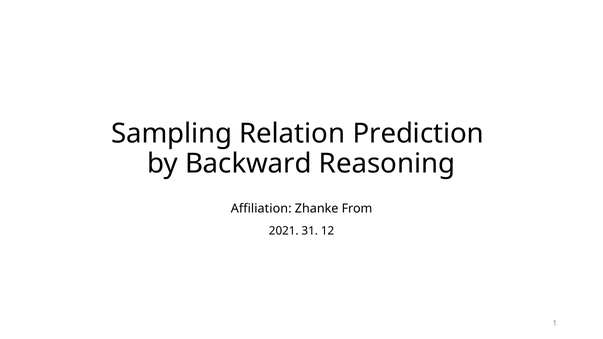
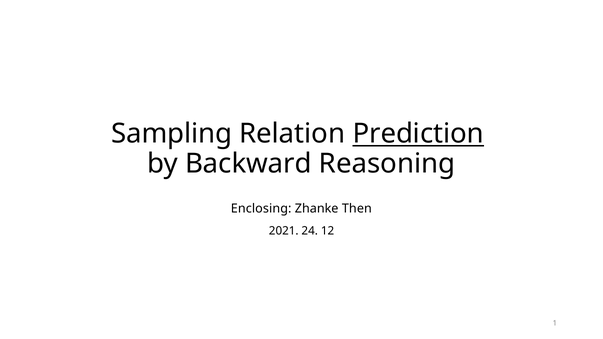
Prediction underline: none -> present (418, 134)
Affiliation: Affiliation -> Enclosing (261, 209)
From: From -> Then (357, 209)
31: 31 -> 24 (310, 231)
